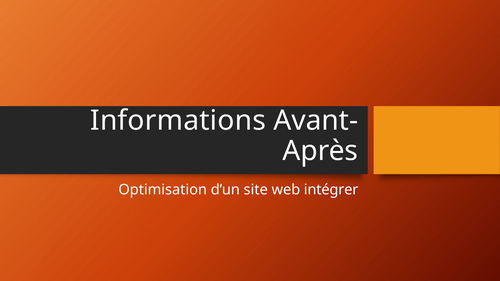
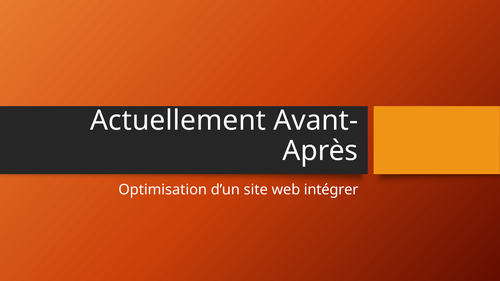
Informations: Informations -> Actuellement (178, 121)
